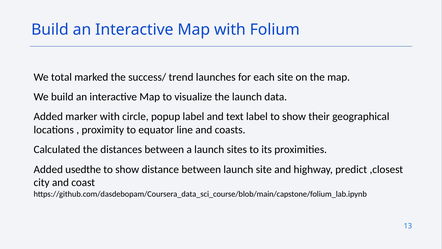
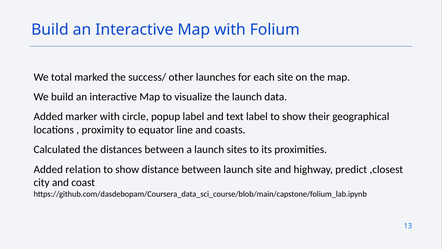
trend: trend -> other (181, 77)
usedthe: usedthe -> relation (83, 169)
